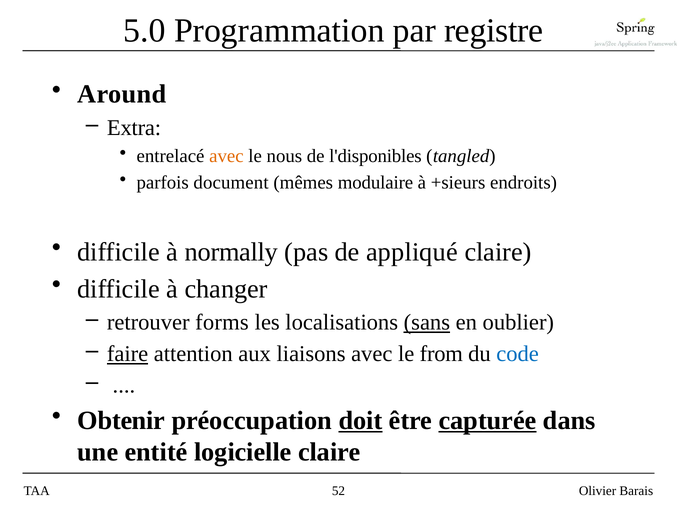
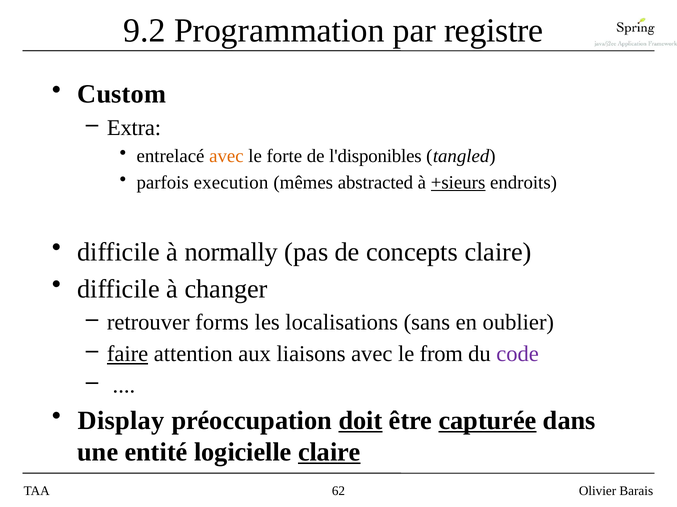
5.0: 5.0 -> 9.2 (144, 31)
Around: Around -> Custom (122, 94)
nous: nous -> forte (284, 156)
document: document -> execution (231, 183)
modulaire: modulaire -> abstracted (375, 183)
+sieurs underline: none -> present (458, 183)
appliqué: appliqué -> concepts (412, 252)
sans underline: present -> none (427, 323)
code colour: blue -> purple (518, 355)
Obtenir: Obtenir -> Display (121, 421)
claire underline: none -> present (329, 453)
52: 52 -> 62 (338, 492)
